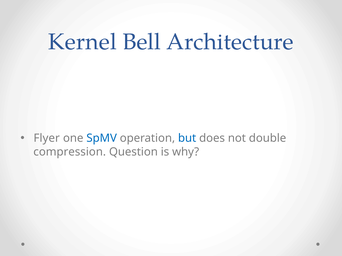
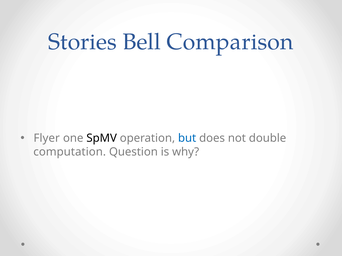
Kernel: Kernel -> Stories (82, 42)
Architecture: Architecture -> Comparison (230, 42)
SpMV colour: blue -> black (102, 138)
compression: compression -> computation (70, 152)
